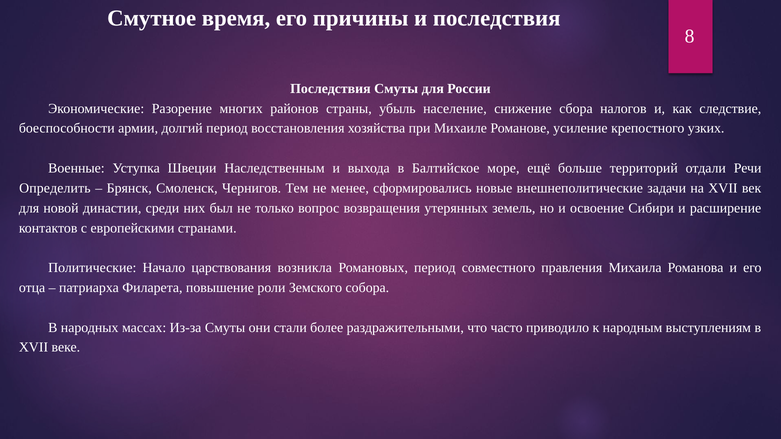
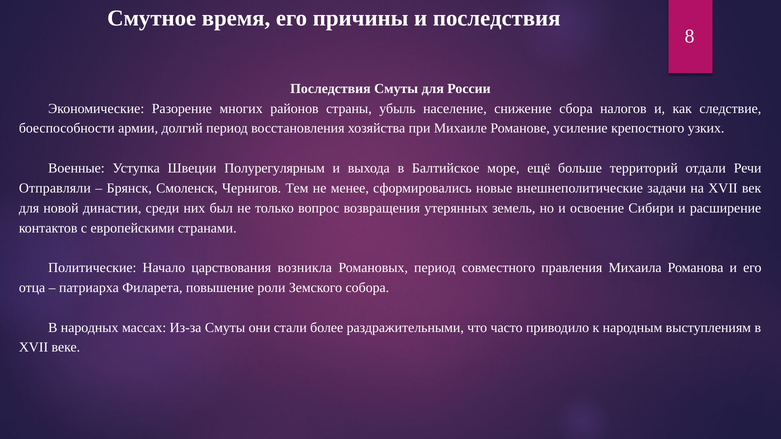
Наследственным: Наследственным -> Полурегулярным (275, 168)
Определить: Определить -> Отправляли (55, 188)
